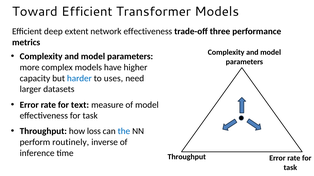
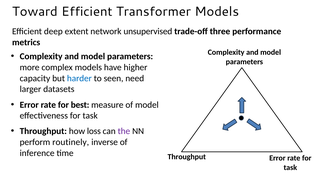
network effectiveness: effectiveness -> unsupervised (148, 32)
uses: uses -> seen (114, 79)
text: text -> best (80, 105)
the colour: blue -> purple (124, 132)
